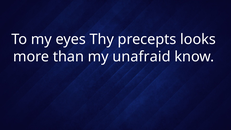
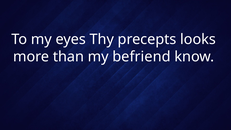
unafraid: unafraid -> befriend (141, 57)
